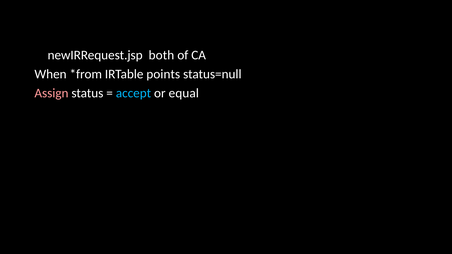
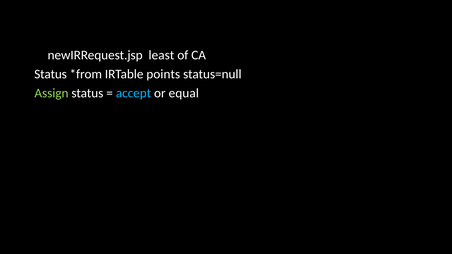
both: both -> least (161, 55)
When: When -> Status (51, 74)
Assign colour: pink -> light green (51, 93)
